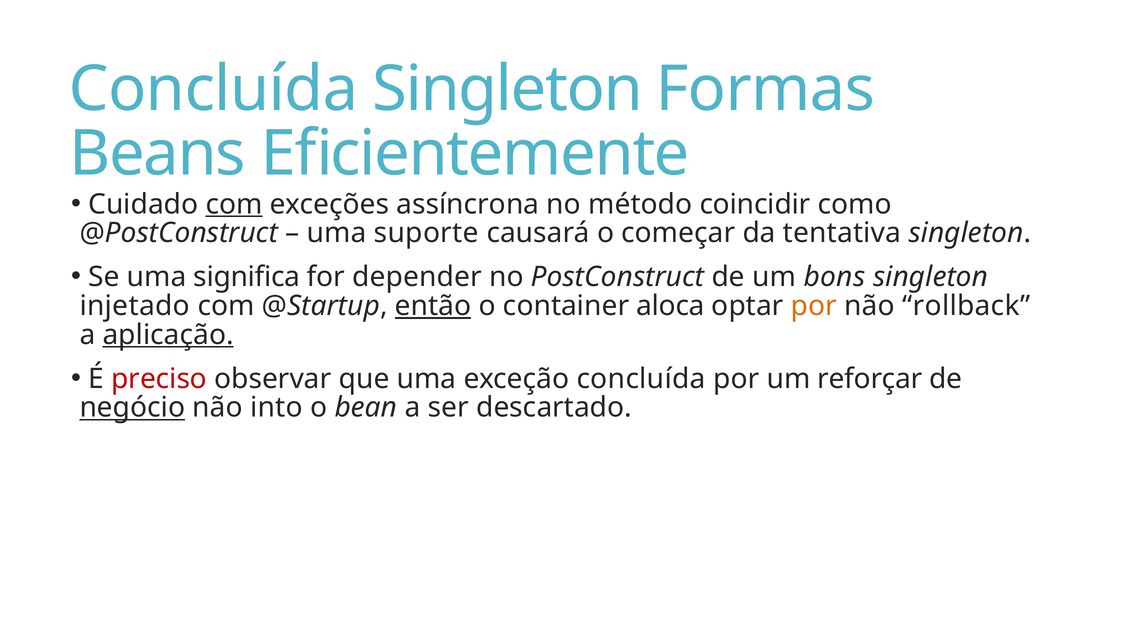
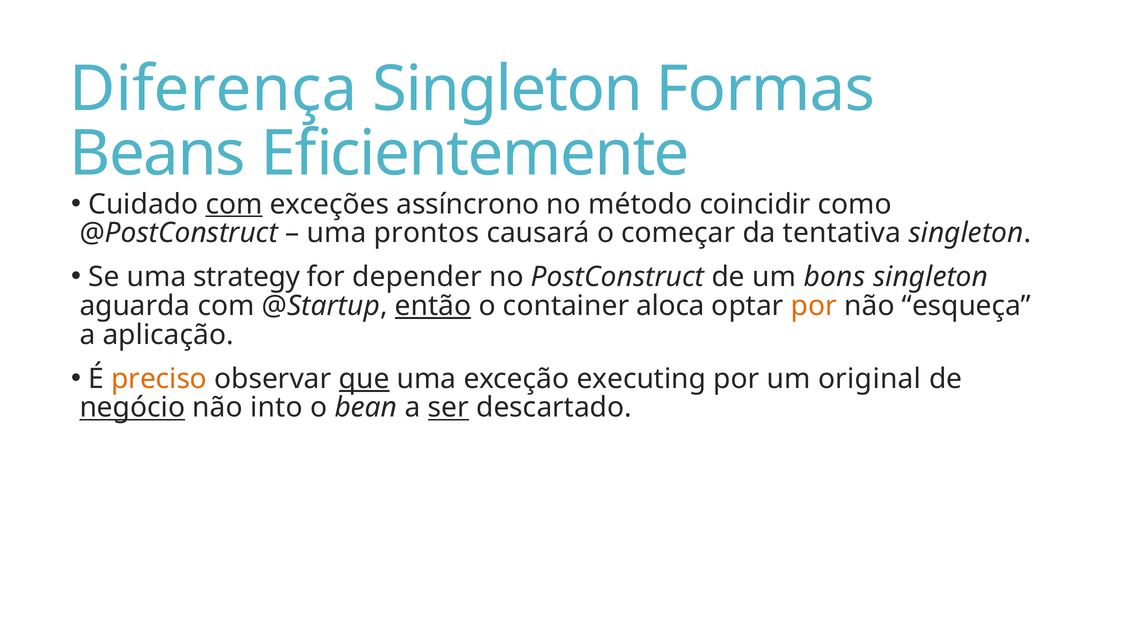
Concluída: Concluída -> Diferença (213, 89)
assíncrona: assíncrona -> assíncrono (468, 204)
suporte: suporte -> prontos (426, 233)
significa: significa -> strategy (247, 277)
injetado: injetado -> aguarda (135, 306)
rollback: rollback -> esqueça (967, 306)
aplicação underline: present -> none (168, 334)
preciso colour: red -> orange (159, 379)
que underline: none -> present (364, 379)
exceção concluída: concluída -> executing (641, 379)
reforçar: reforçar -> original (870, 379)
ser underline: none -> present (448, 407)
